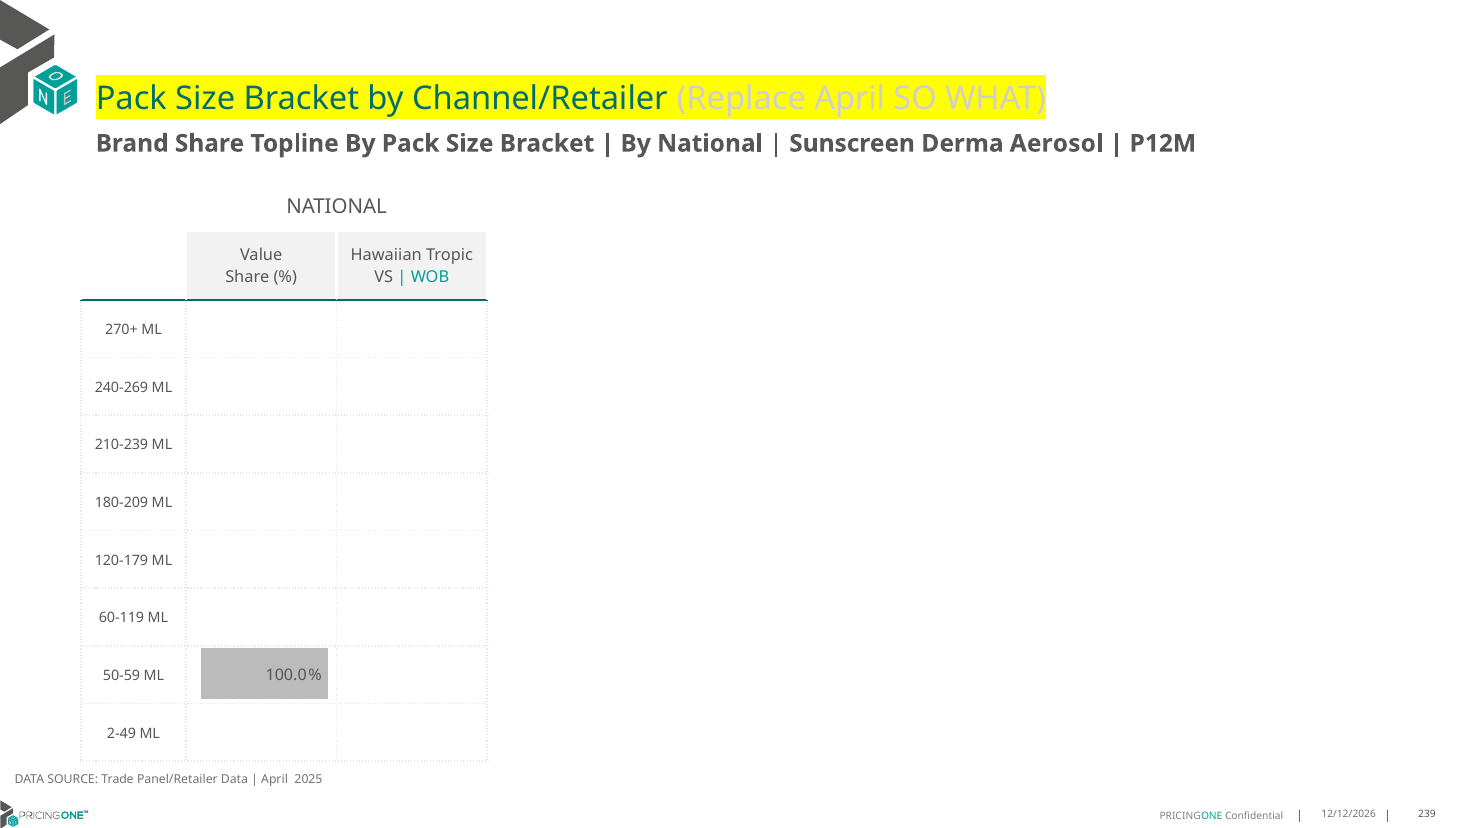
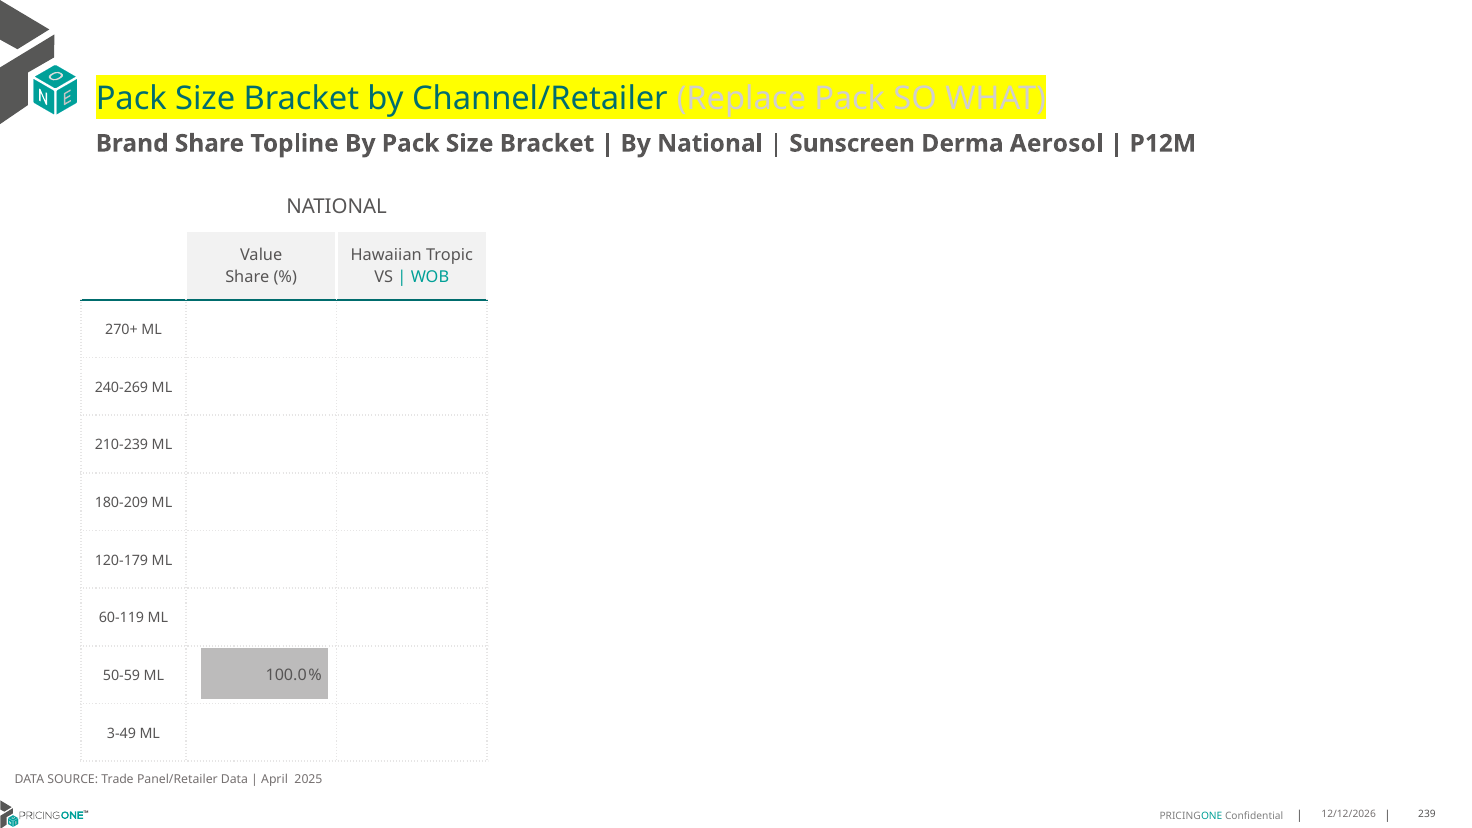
Replace April: April -> Pack (850, 99)
2-49: 2-49 -> 3-49 (122, 734)
